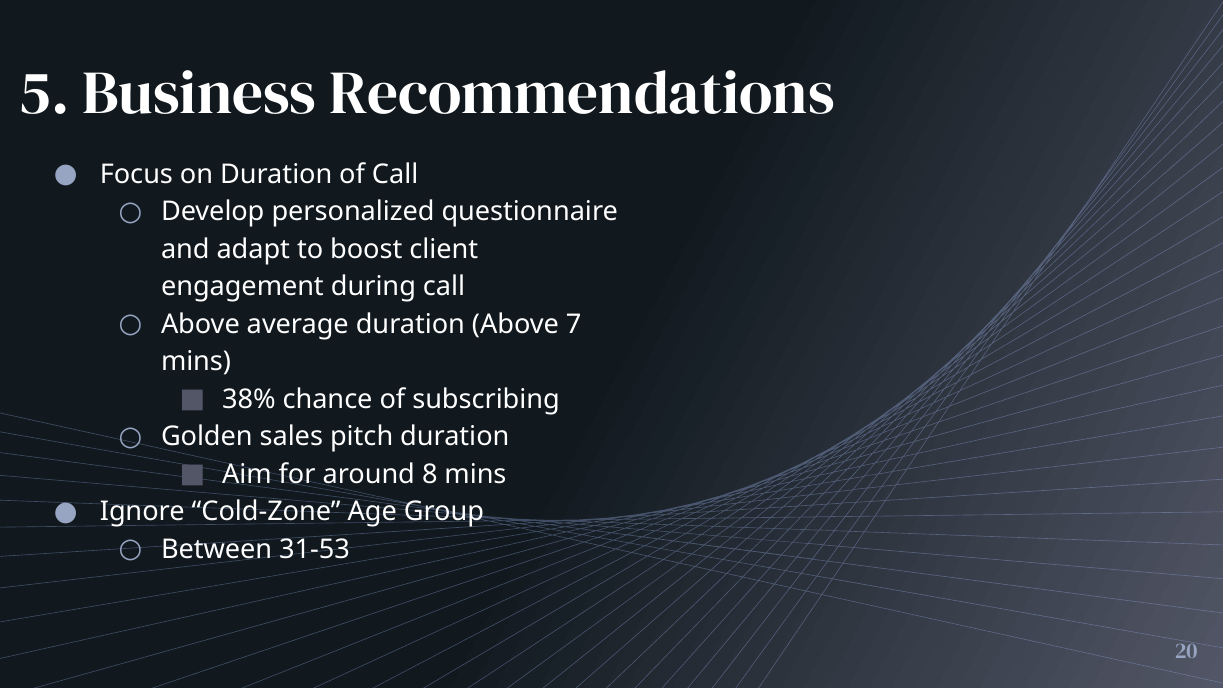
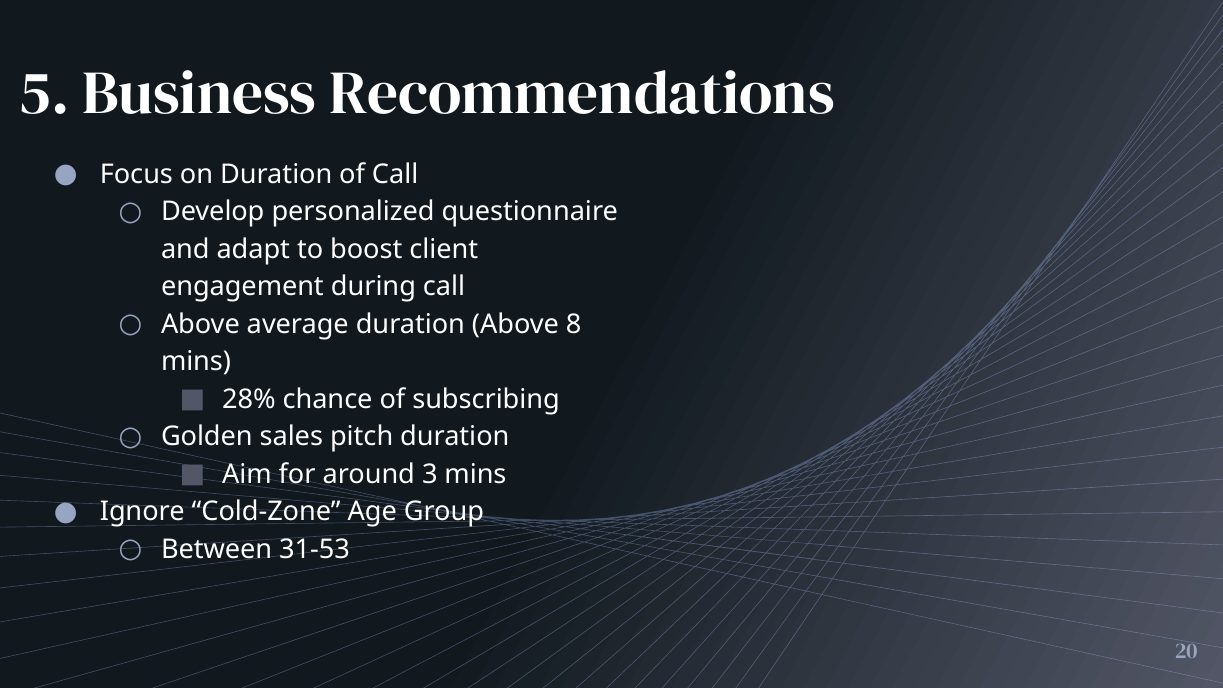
7: 7 -> 8 (574, 324)
38%: 38% -> 28% (249, 399)
8: 8 -> 3 (430, 474)
